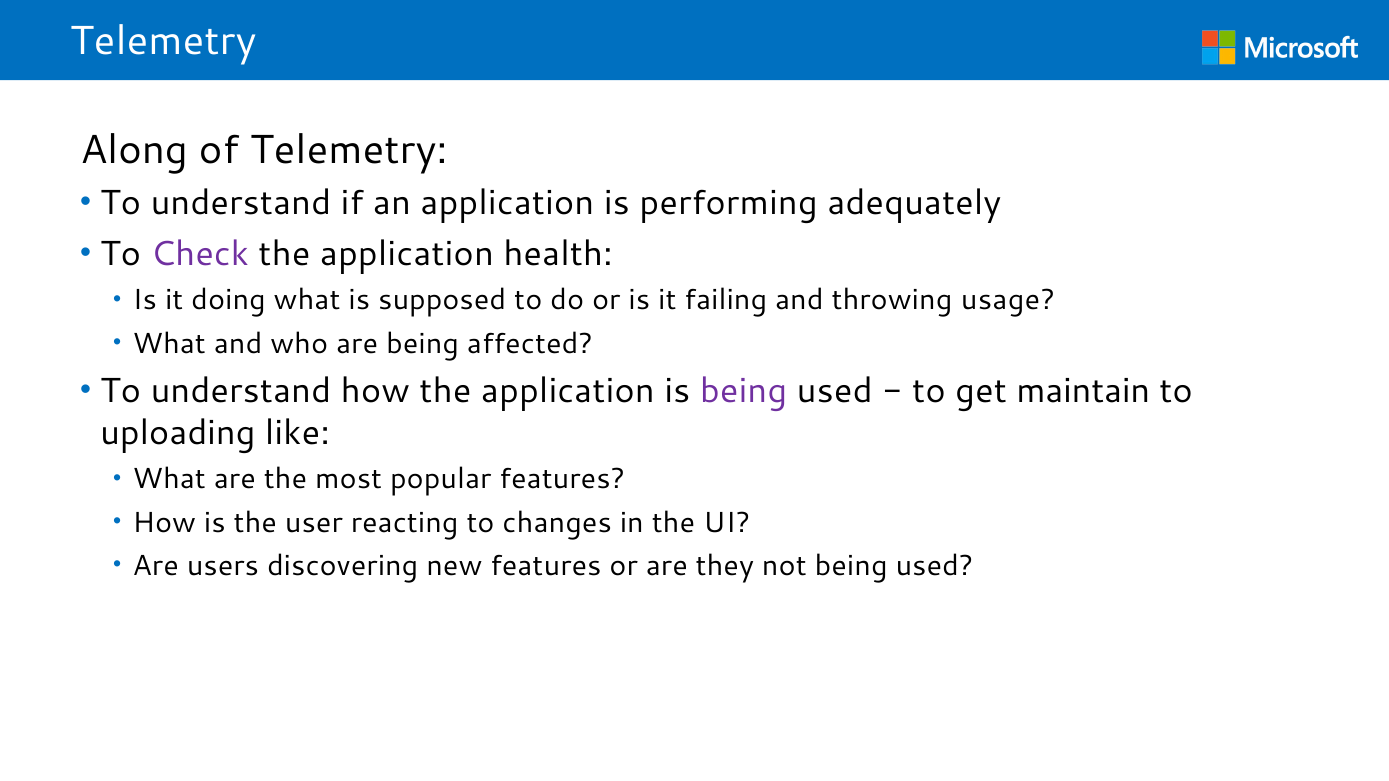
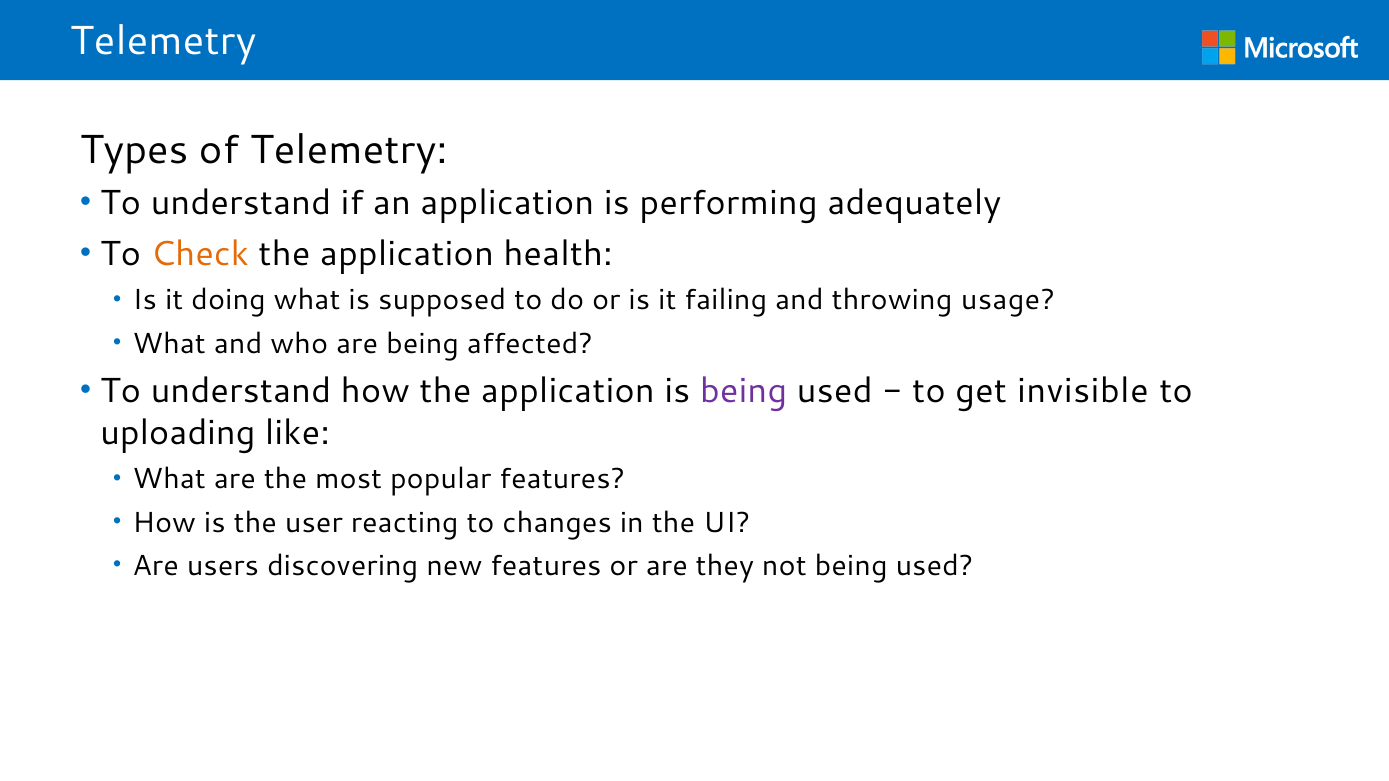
Along: Along -> Types (134, 150)
Check colour: purple -> orange (200, 254)
maintain: maintain -> invisible (1083, 391)
